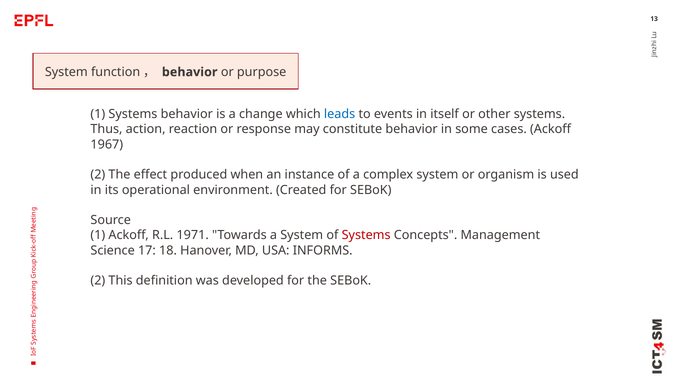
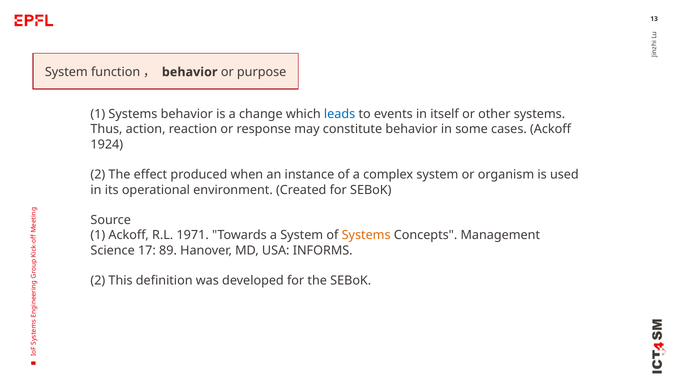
1967: 1967 -> 1924 (107, 144)
Systems colour: red -> orange (366, 235)
18: 18 -> 89 (168, 250)
